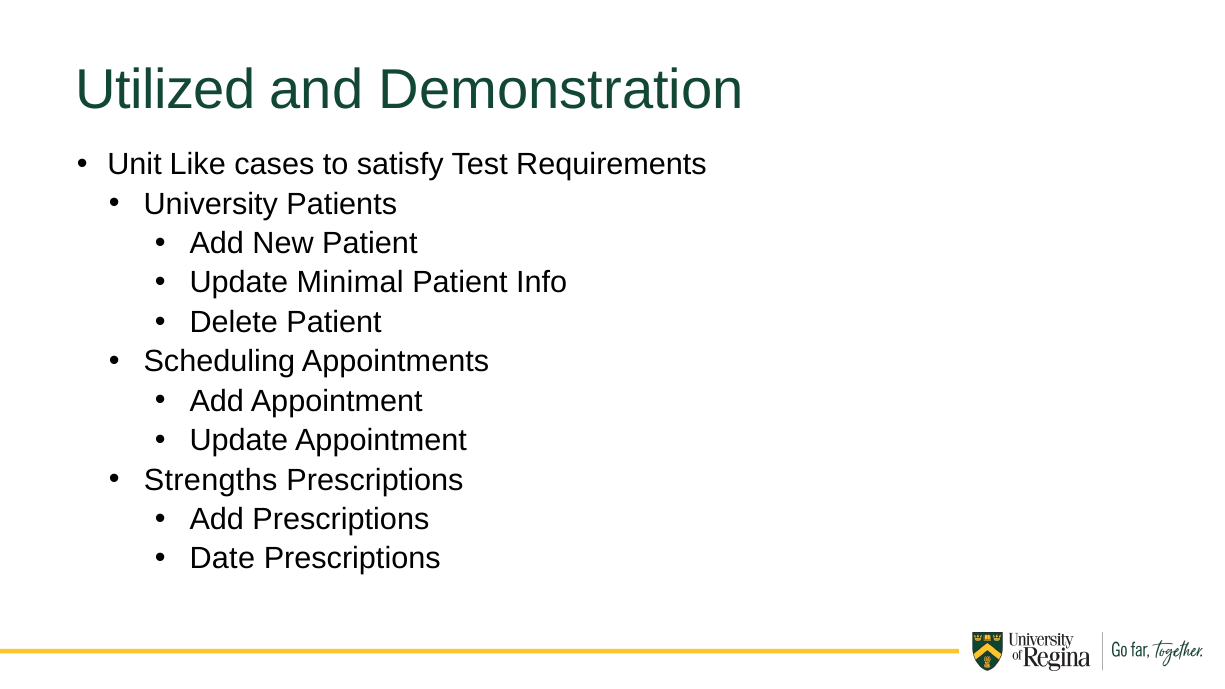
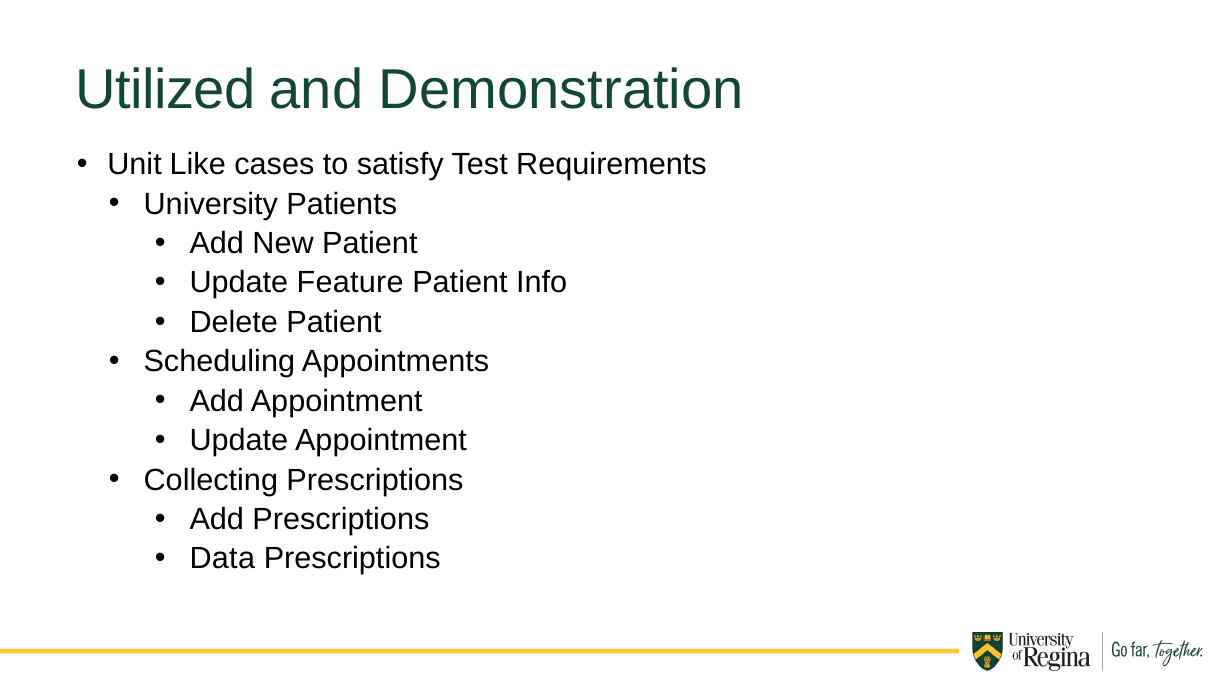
Minimal: Minimal -> Feature (350, 283)
Strengths: Strengths -> Collecting (211, 480)
Date: Date -> Data (222, 559)
